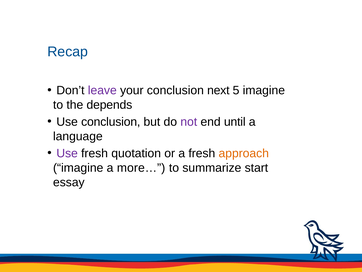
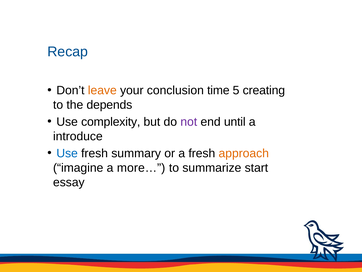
leave colour: purple -> orange (102, 90)
next: next -> time (218, 90)
5 imagine: imagine -> creating (264, 90)
Use conclusion: conclusion -> complexity (111, 122)
language: language -> introduce (78, 136)
Use colour: purple -> blue (67, 153)
quotation: quotation -> summary (136, 153)
